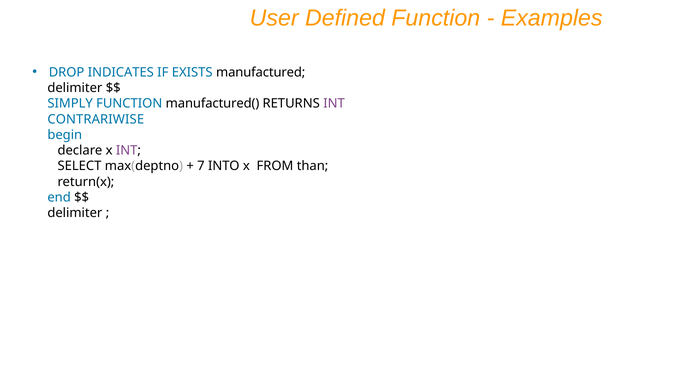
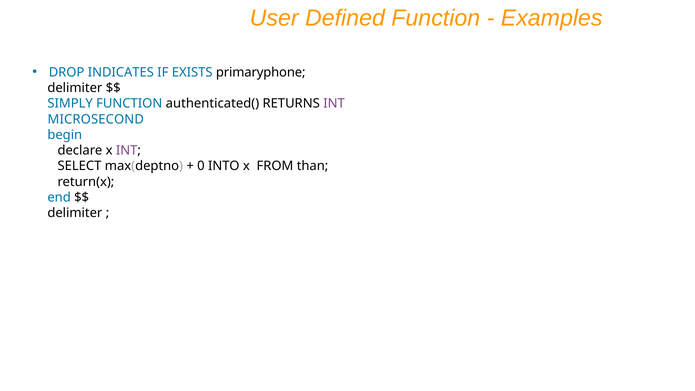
manufactured: manufactured -> primaryphone (261, 72)
manufactured(: manufactured( -> authenticated( (212, 104)
CONTRARIWISE: CONTRARIWISE -> MICROSECOND (96, 119)
7: 7 -> 0 (201, 166)
